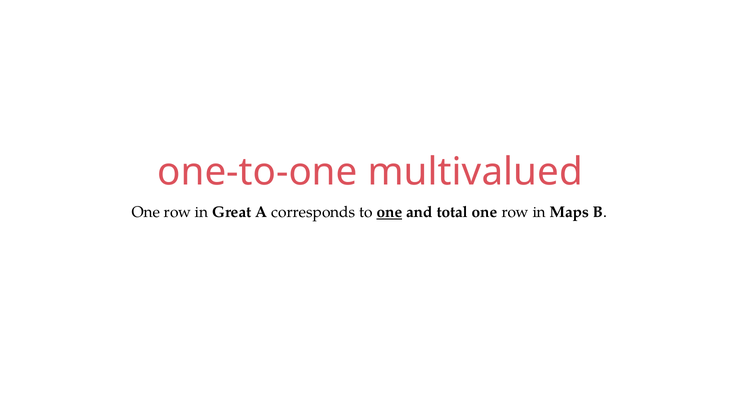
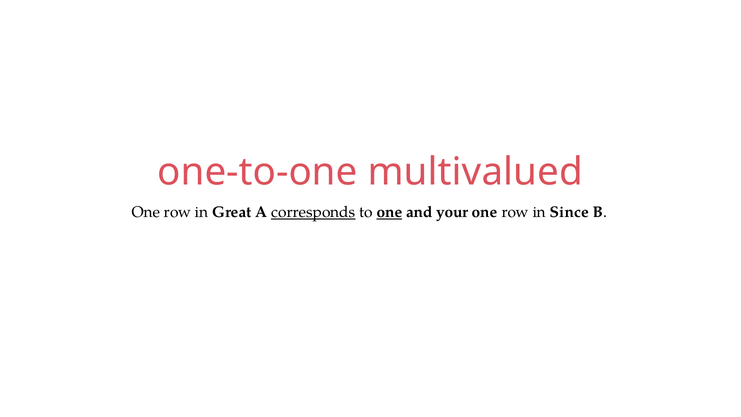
corresponds underline: none -> present (313, 212)
total: total -> your (452, 212)
Maps: Maps -> Since (569, 212)
